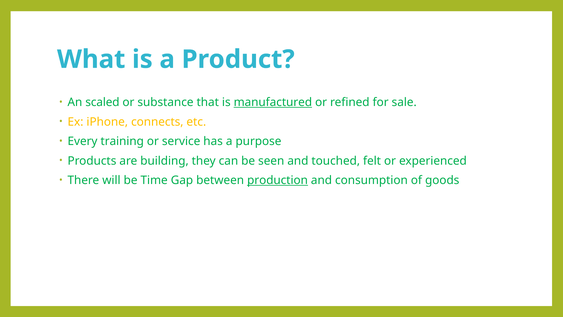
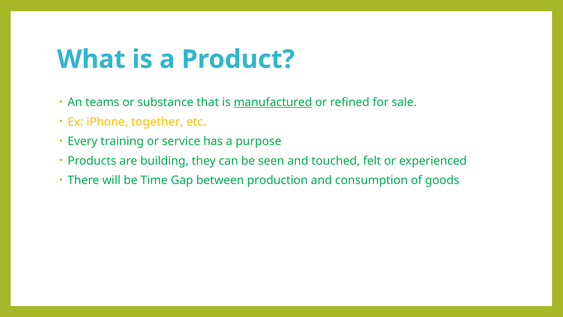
scaled: scaled -> teams (102, 102)
connects: connects -> together (157, 122)
production underline: present -> none (278, 180)
